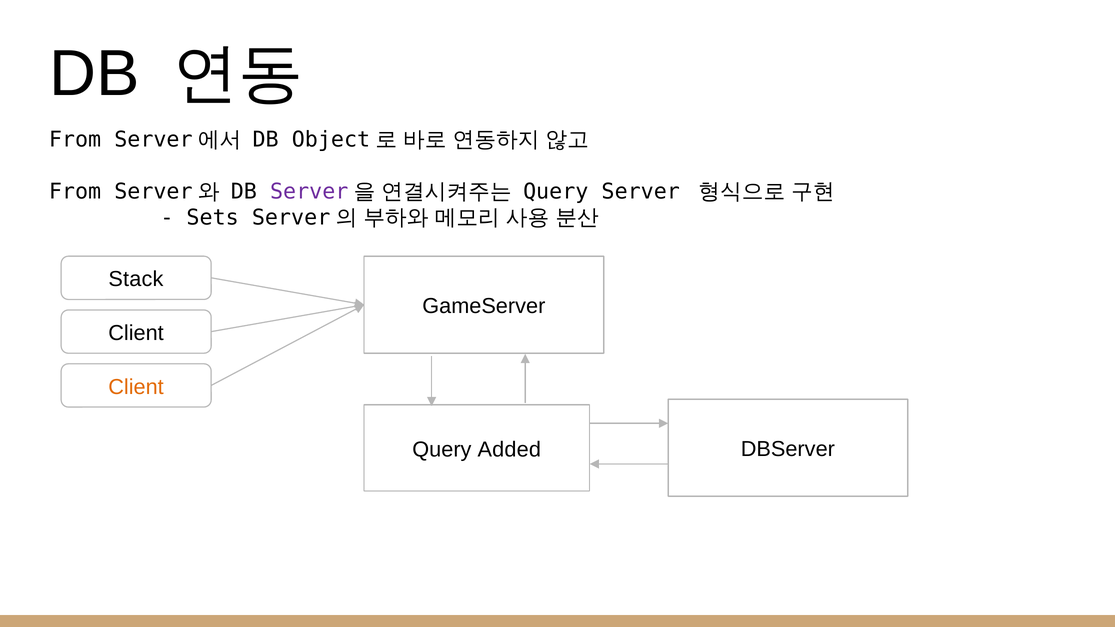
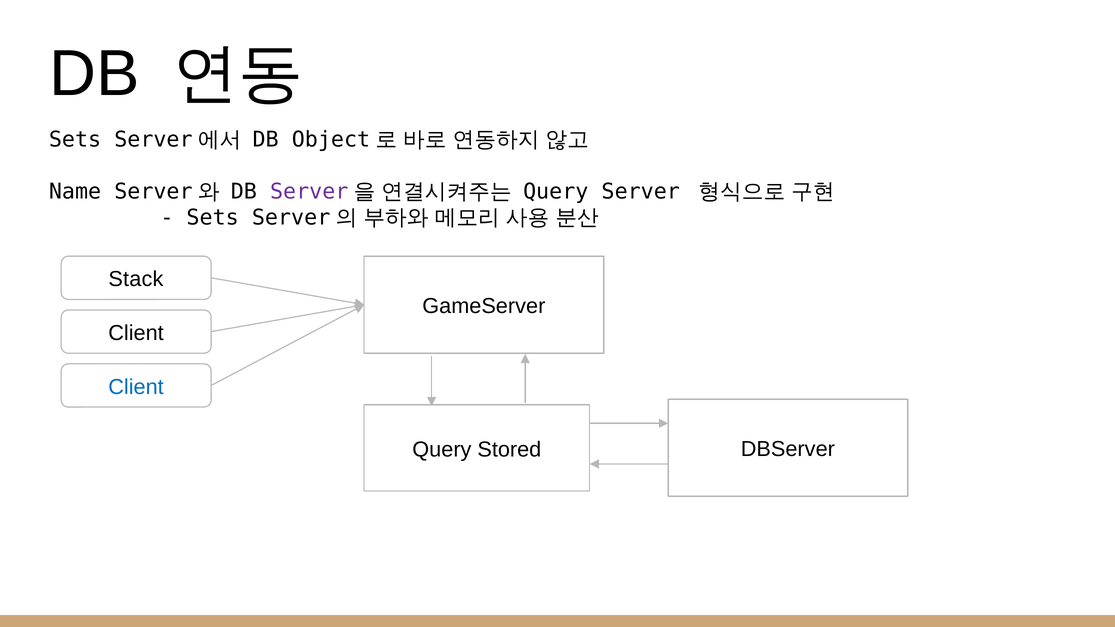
From: From -> Sets (75, 139)
From: From -> Name (75, 192)
Client colour: orange -> blue (136, 387)
Added: Added -> Stored (509, 450)
